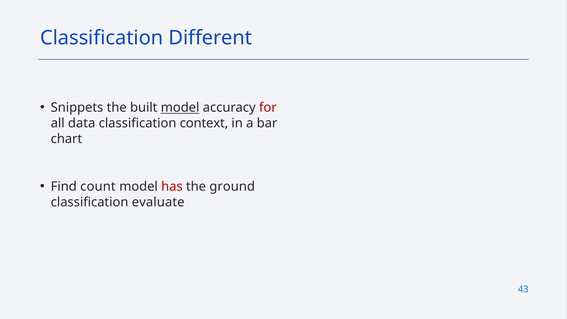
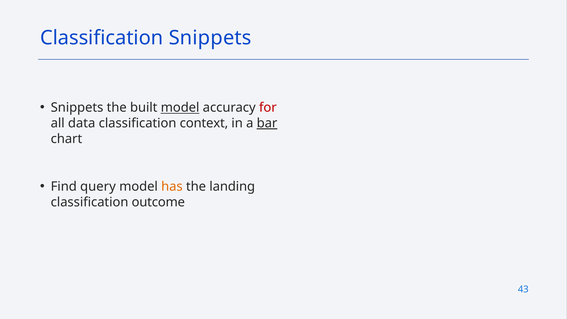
Classification Different: Different -> Snippets (210, 38)
bar underline: none -> present (267, 123)
count: count -> query (98, 186)
has colour: red -> orange (172, 186)
ground: ground -> landing (232, 186)
evaluate: evaluate -> outcome (158, 202)
